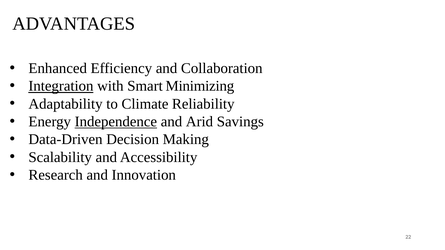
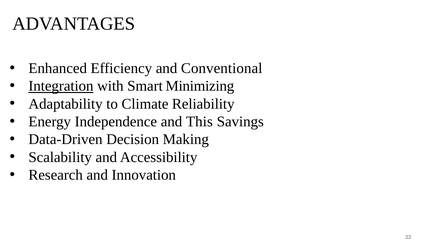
Collaboration: Collaboration -> Conventional (222, 68)
Independence underline: present -> none (116, 122)
Arid: Arid -> This (199, 122)
